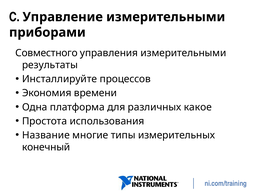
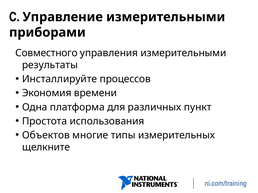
какое: какое -> пункт (198, 107)
Название: Название -> Объектов (46, 136)
конечный: конечный -> щелкните (46, 148)
